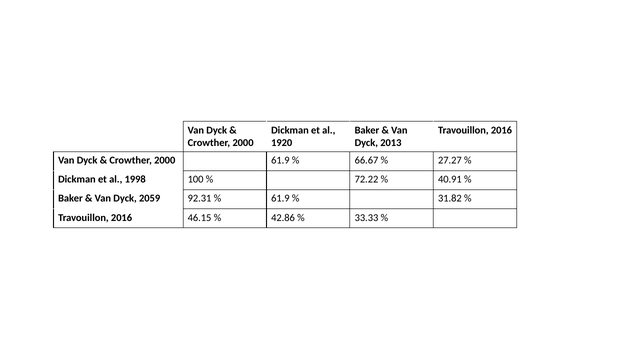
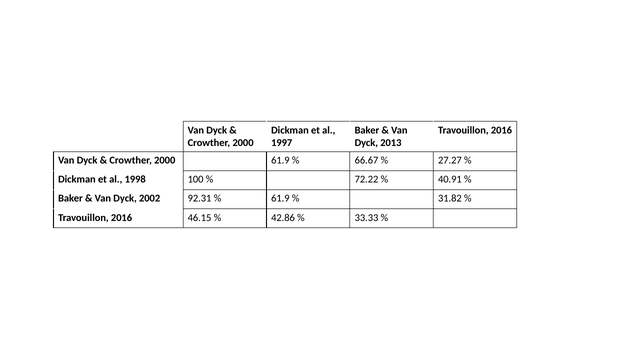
1920: 1920 -> 1997 (282, 143)
2059: 2059 -> 2002 (150, 199)
